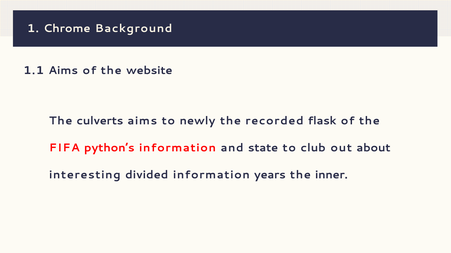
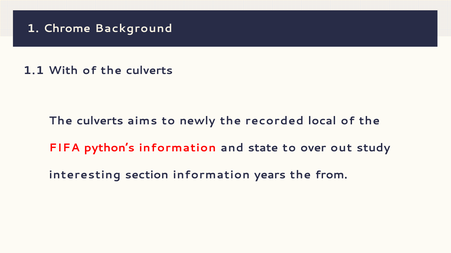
1.1 Aims: Aims -> With (63, 71)
of the website: website -> culverts (149, 71)
flask: flask -> local (322, 121)
club: club -> over (313, 148)
about: about -> study (373, 148)
divided: divided -> section (147, 175)
inner: inner -> from (331, 175)
